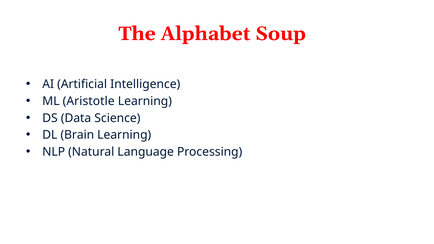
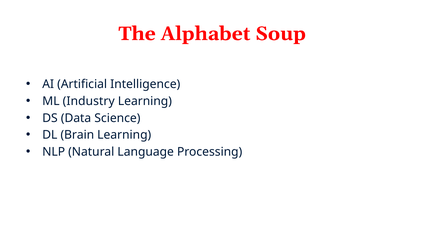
Aristotle: Aristotle -> Industry (89, 101)
